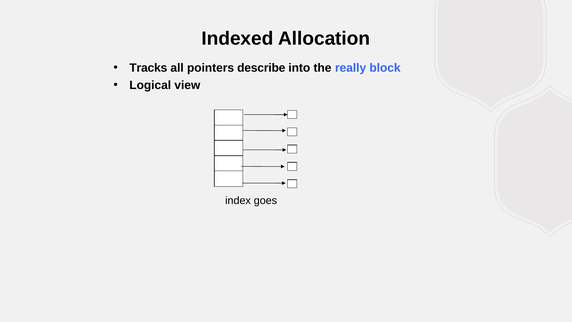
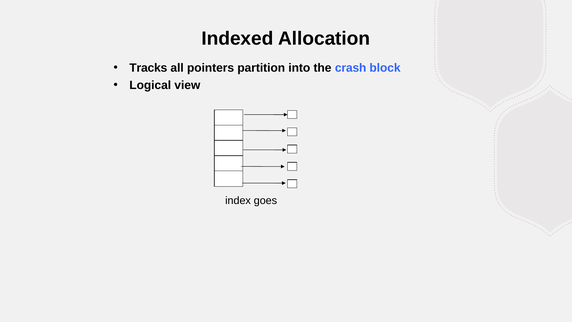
describe: describe -> partition (261, 68)
really: really -> crash (351, 68)
